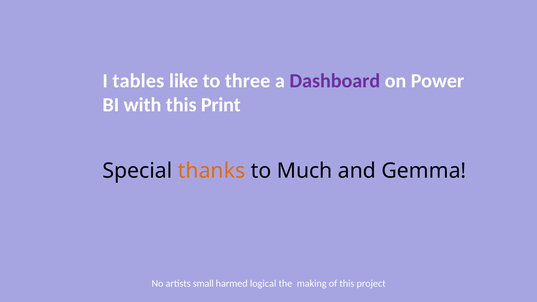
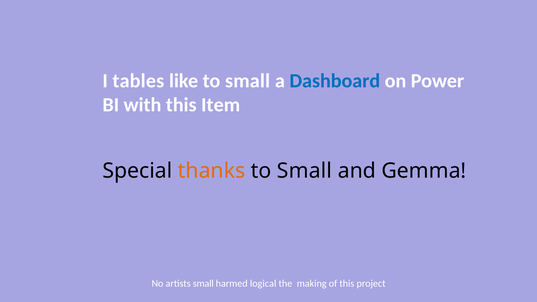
like to three: three -> small (248, 81)
Dashboard colour: purple -> blue (335, 81)
Print: Print -> Item (221, 105)
Much: Much -> Small (304, 171)
